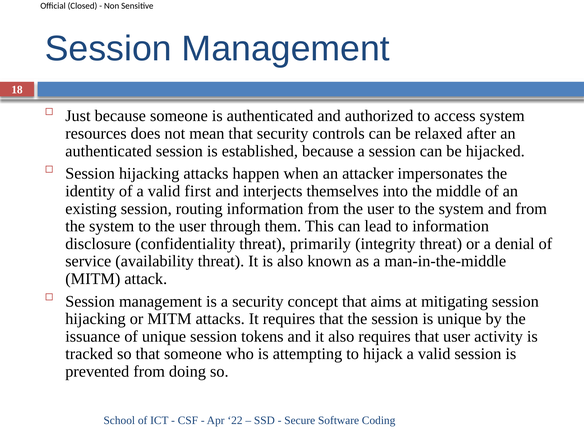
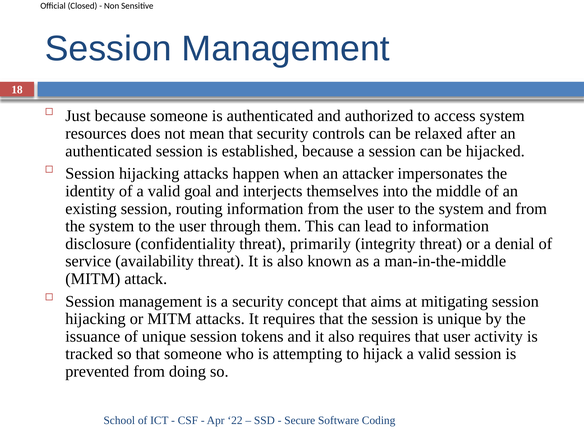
first: first -> goal (198, 191)
